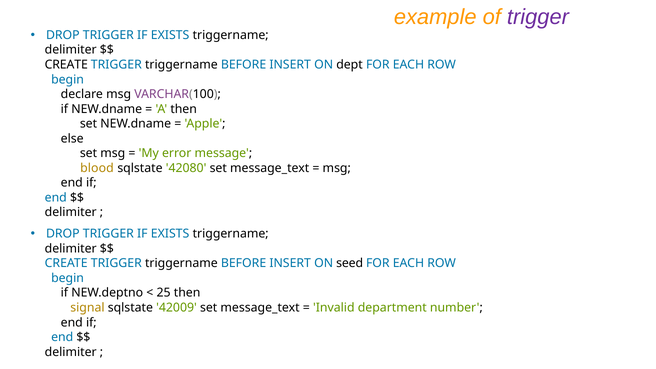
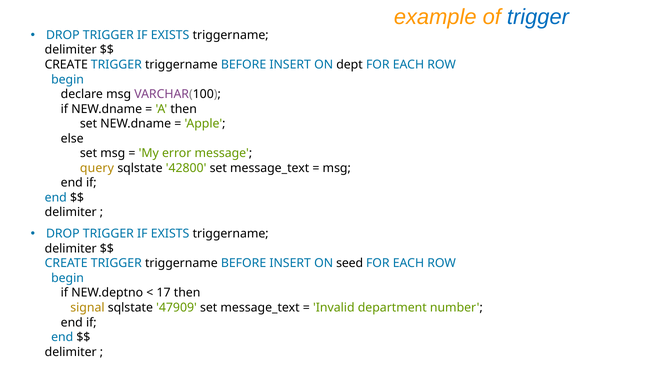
trigger colour: purple -> blue (538, 17)
blood: blood -> query (97, 168)
42080: 42080 -> 42800 (186, 168)
25: 25 -> 17 (164, 293)
42009: 42009 -> 47909 (177, 308)
